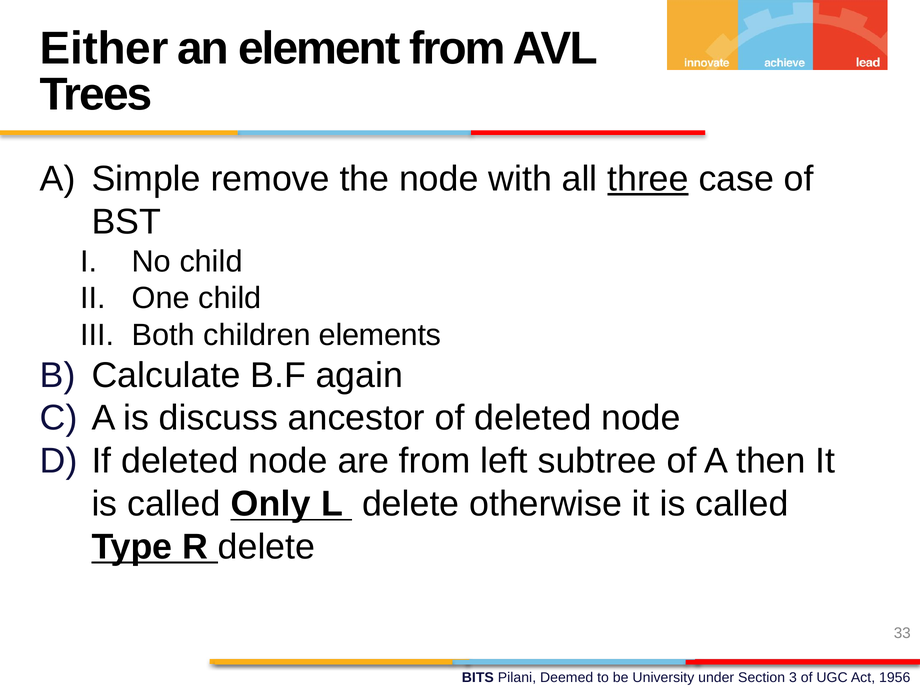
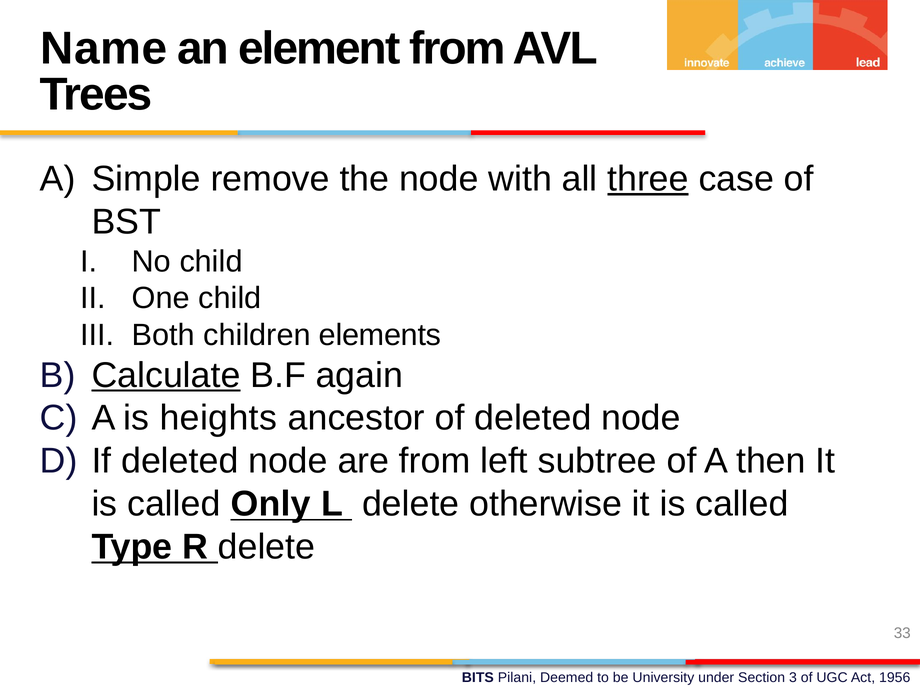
Either: Either -> Name (104, 48)
Calculate underline: none -> present (166, 375)
discuss: discuss -> heights (218, 418)
